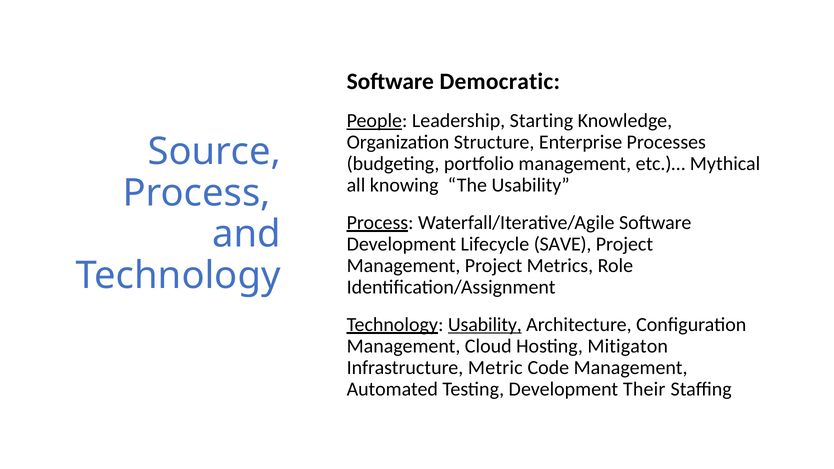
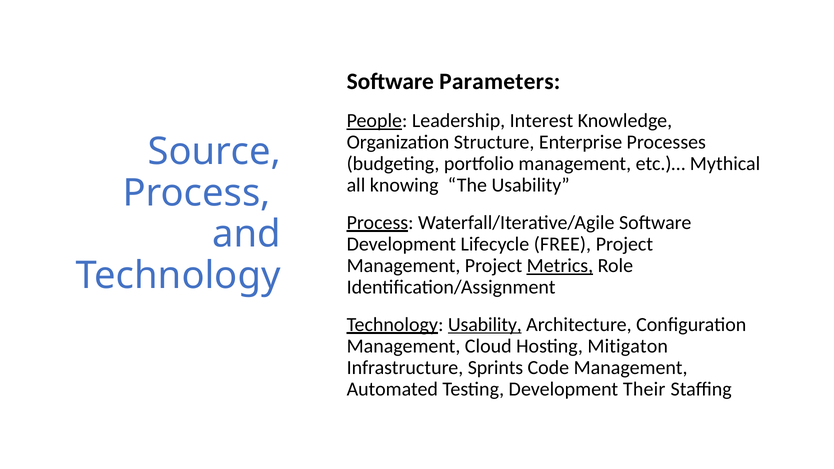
Democratic: Democratic -> Parameters (500, 82)
Starting: Starting -> Interest (541, 121)
SAVE: SAVE -> FREE (562, 244)
Metrics underline: none -> present (560, 266)
Metric: Metric -> Sprints (495, 368)
